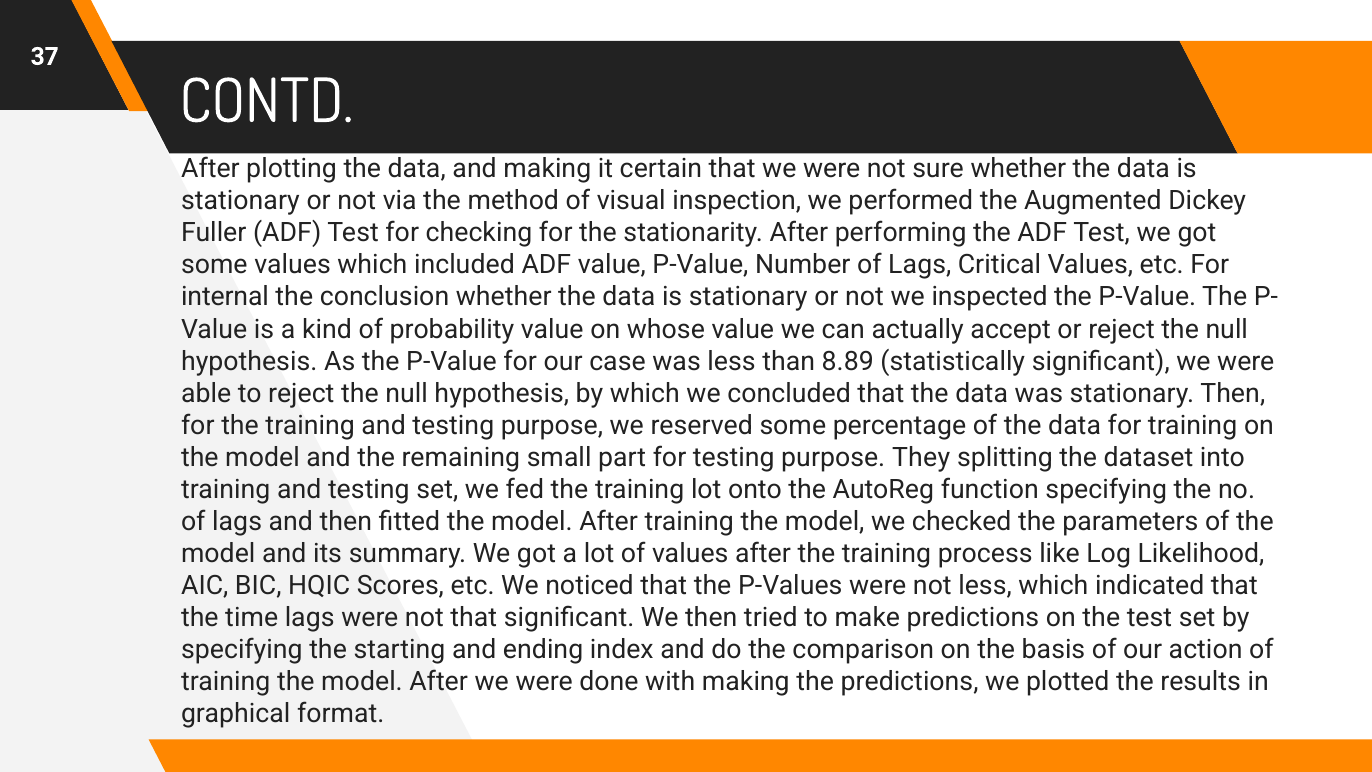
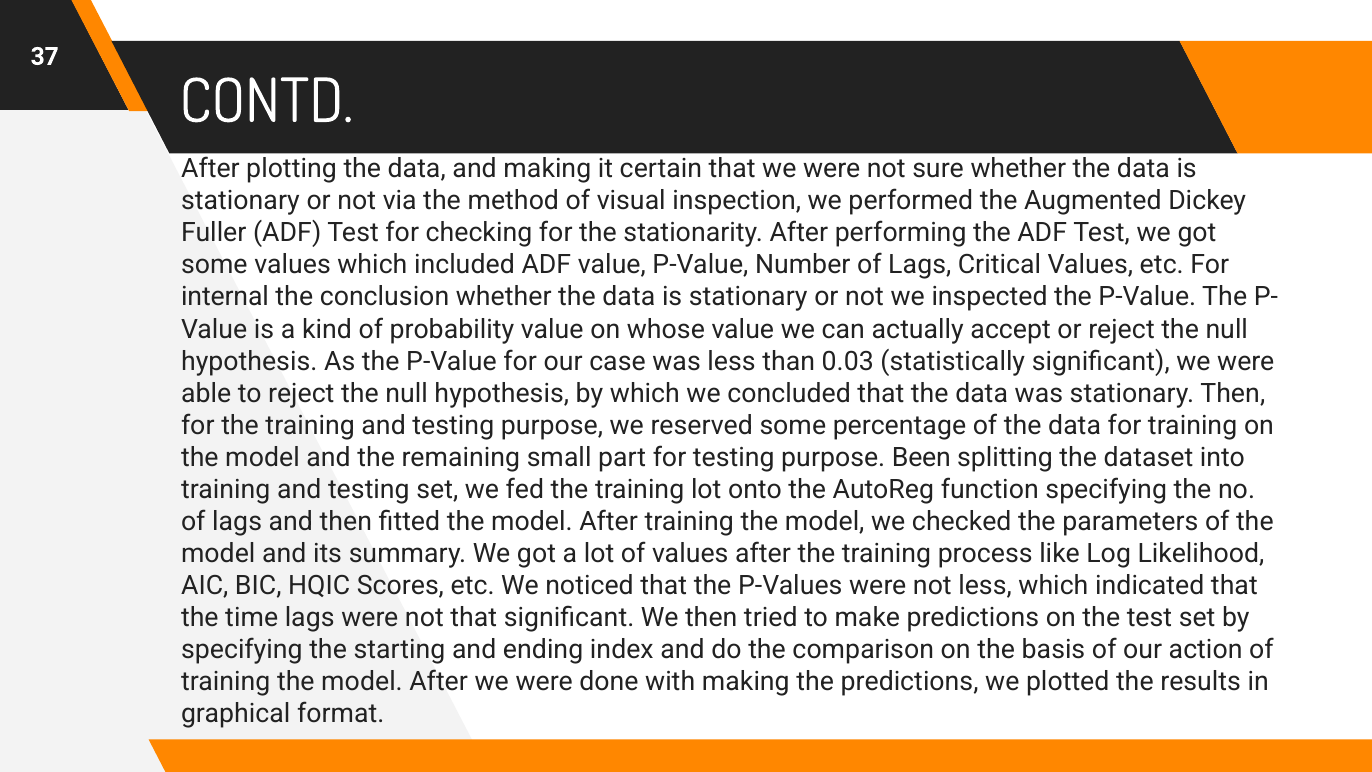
8.89: 8.89 -> 0.03 (848, 361)
They: They -> Been (921, 457)
